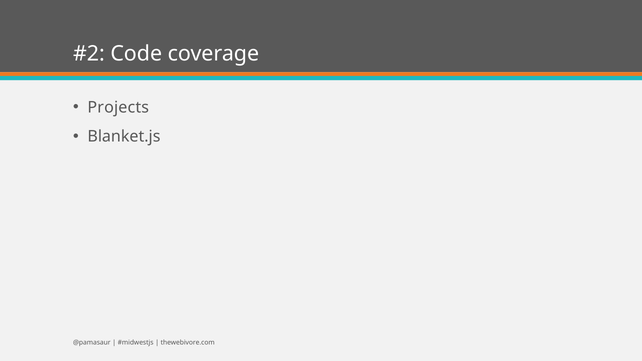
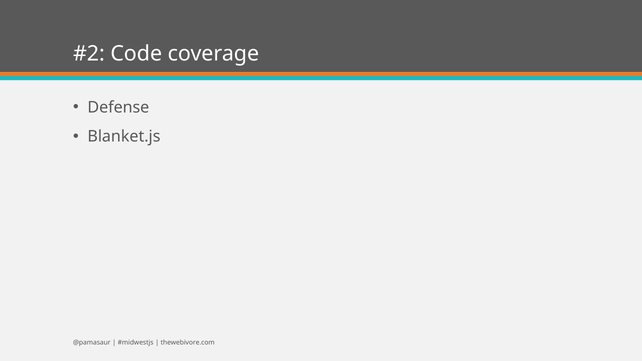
Projects: Projects -> Defense (118, 107)
